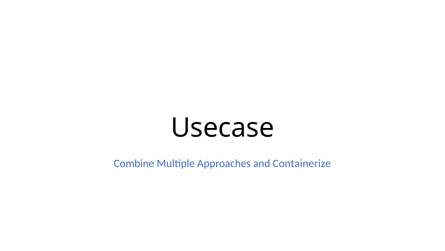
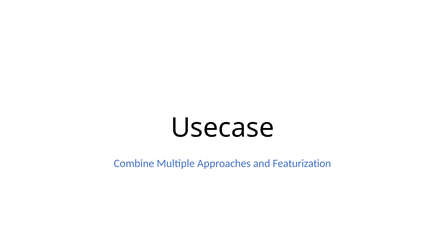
Containerize: Containerize -> Featurization (302, 163)
